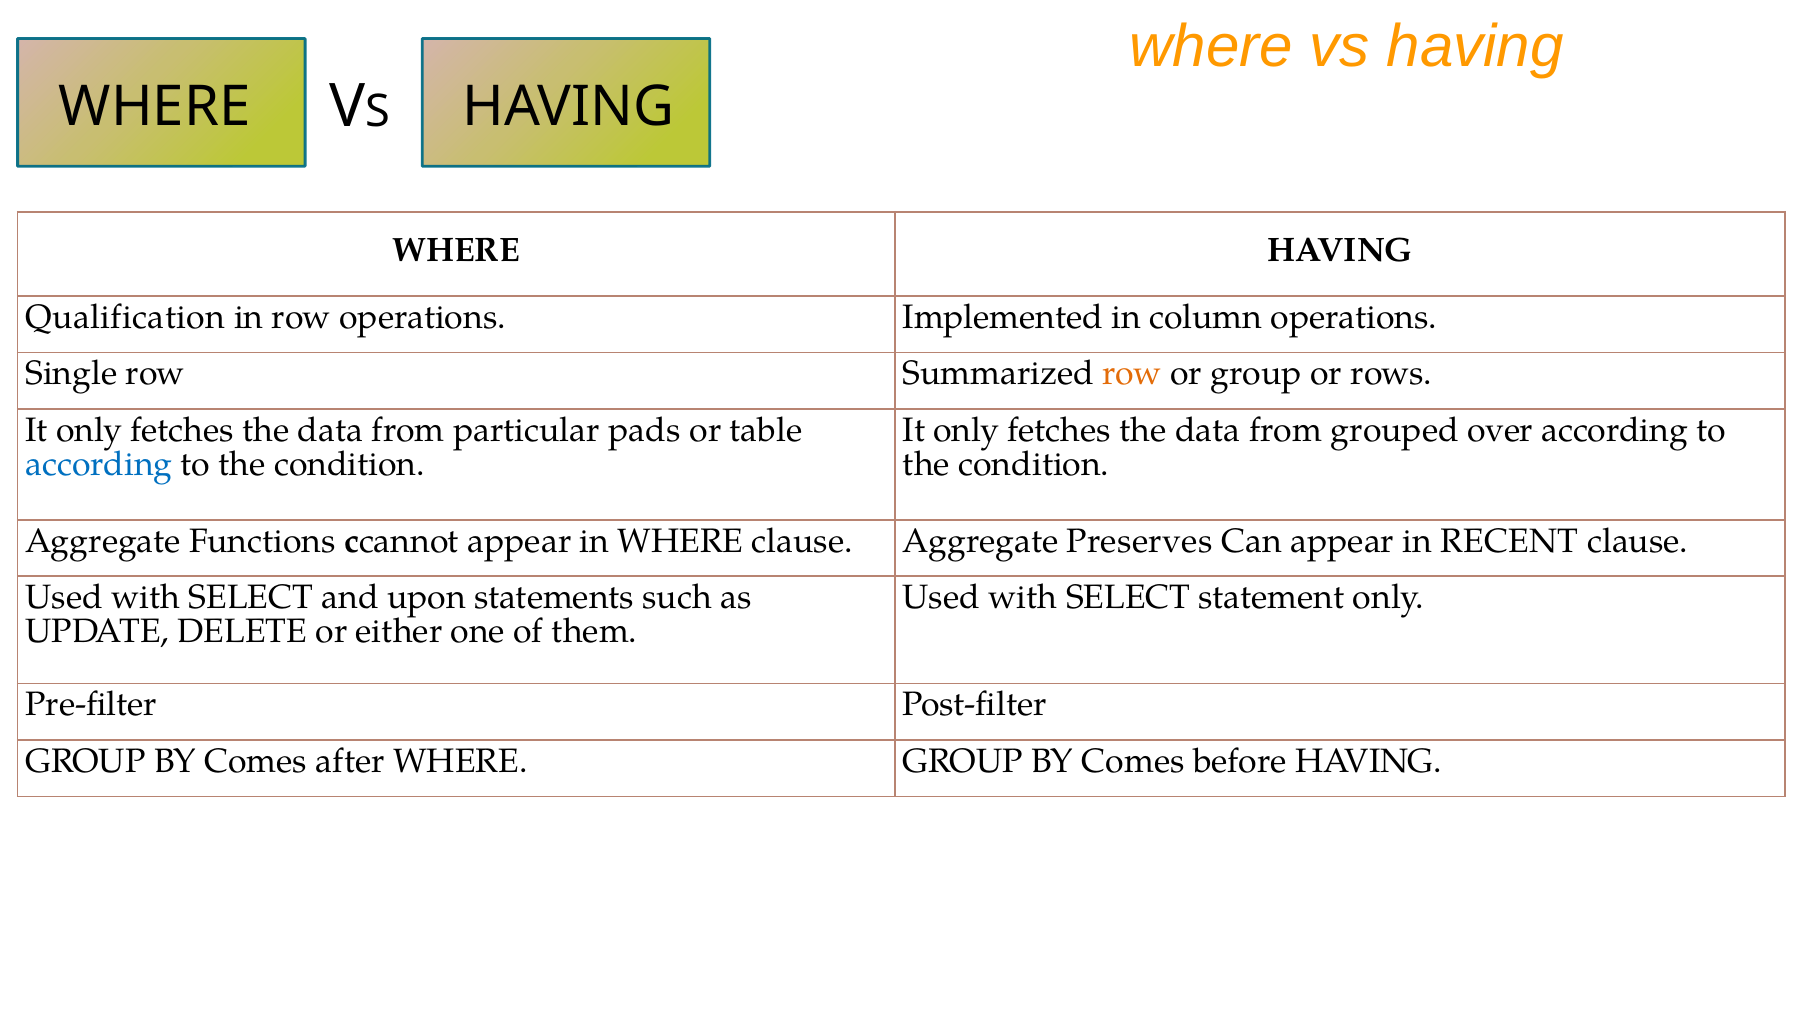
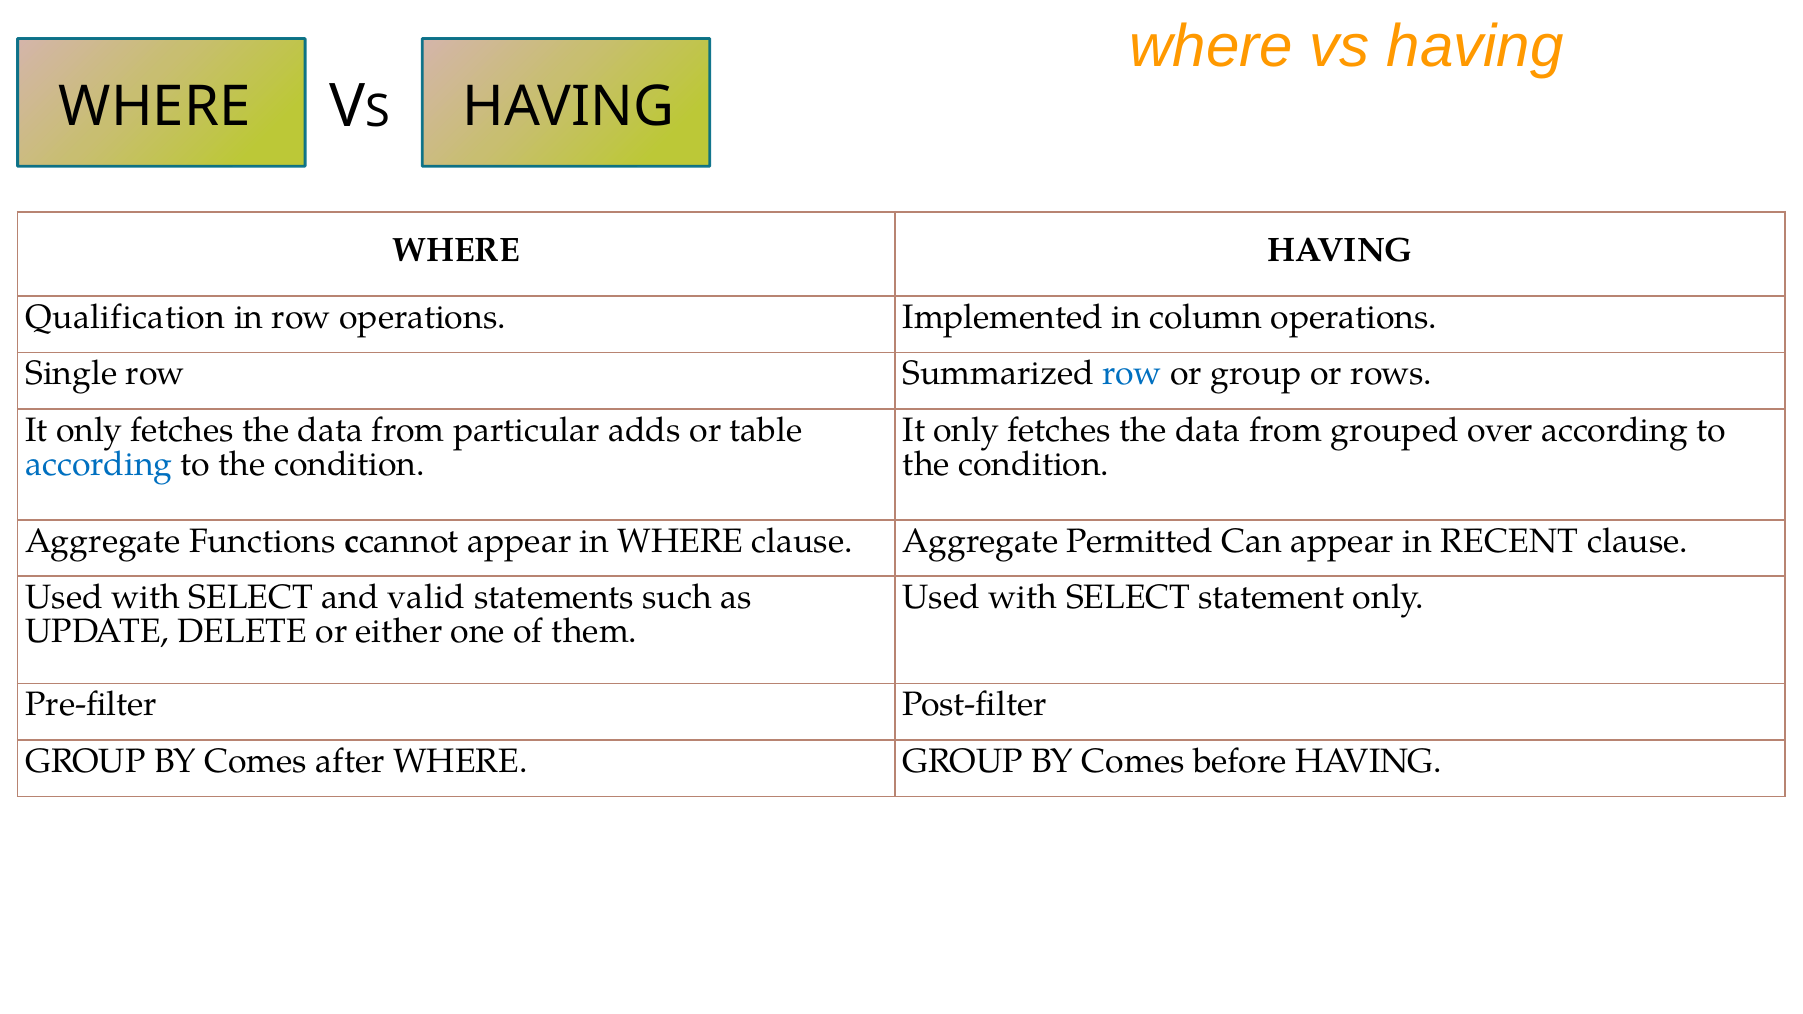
row colour: orange -> blue (1132, 374)
pads: pads -> adds (645, 430)
Preserves: Preserves -> Permitted (1140, 541)
upon: upon -> valid (426, 598)
